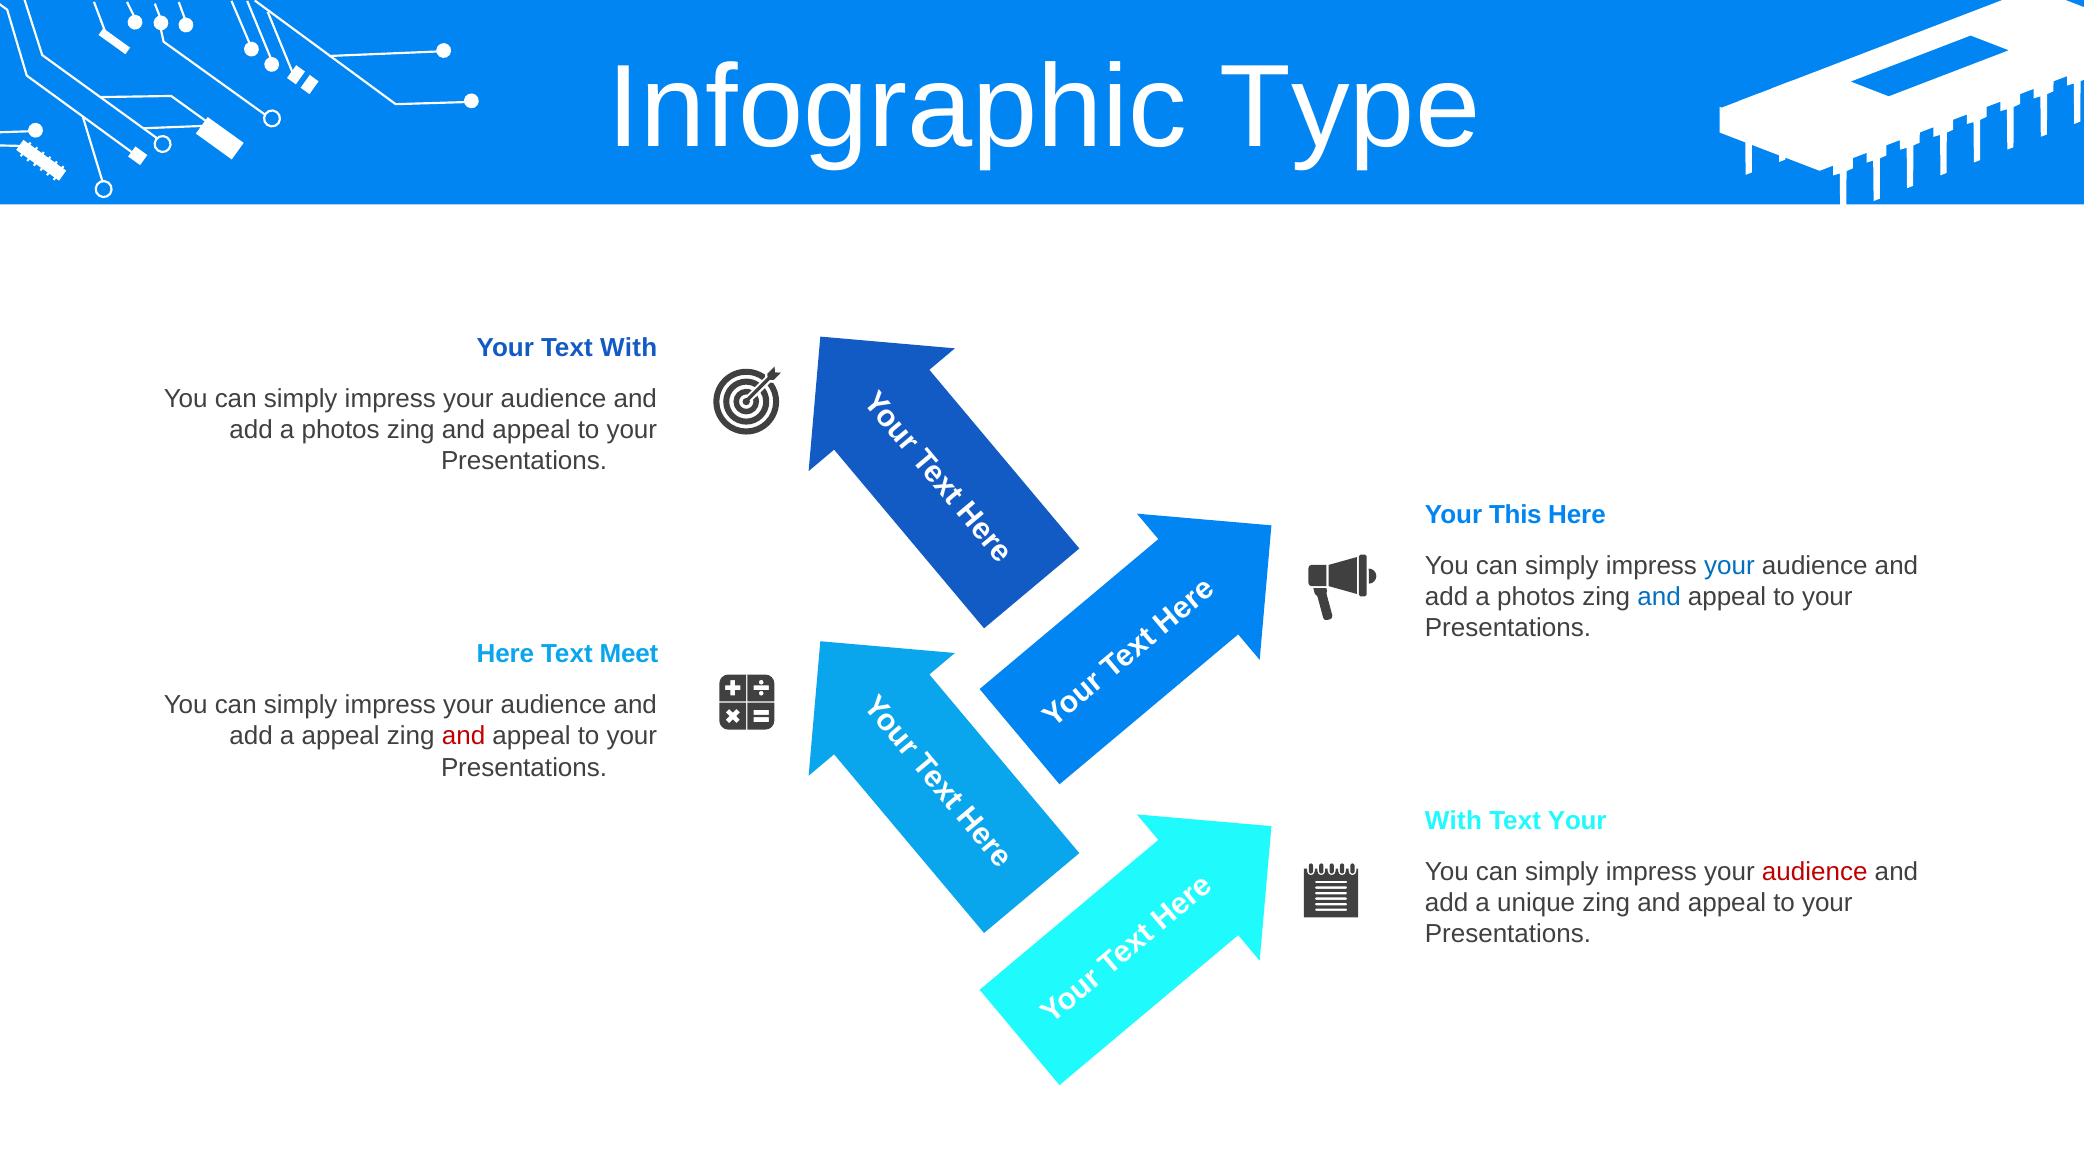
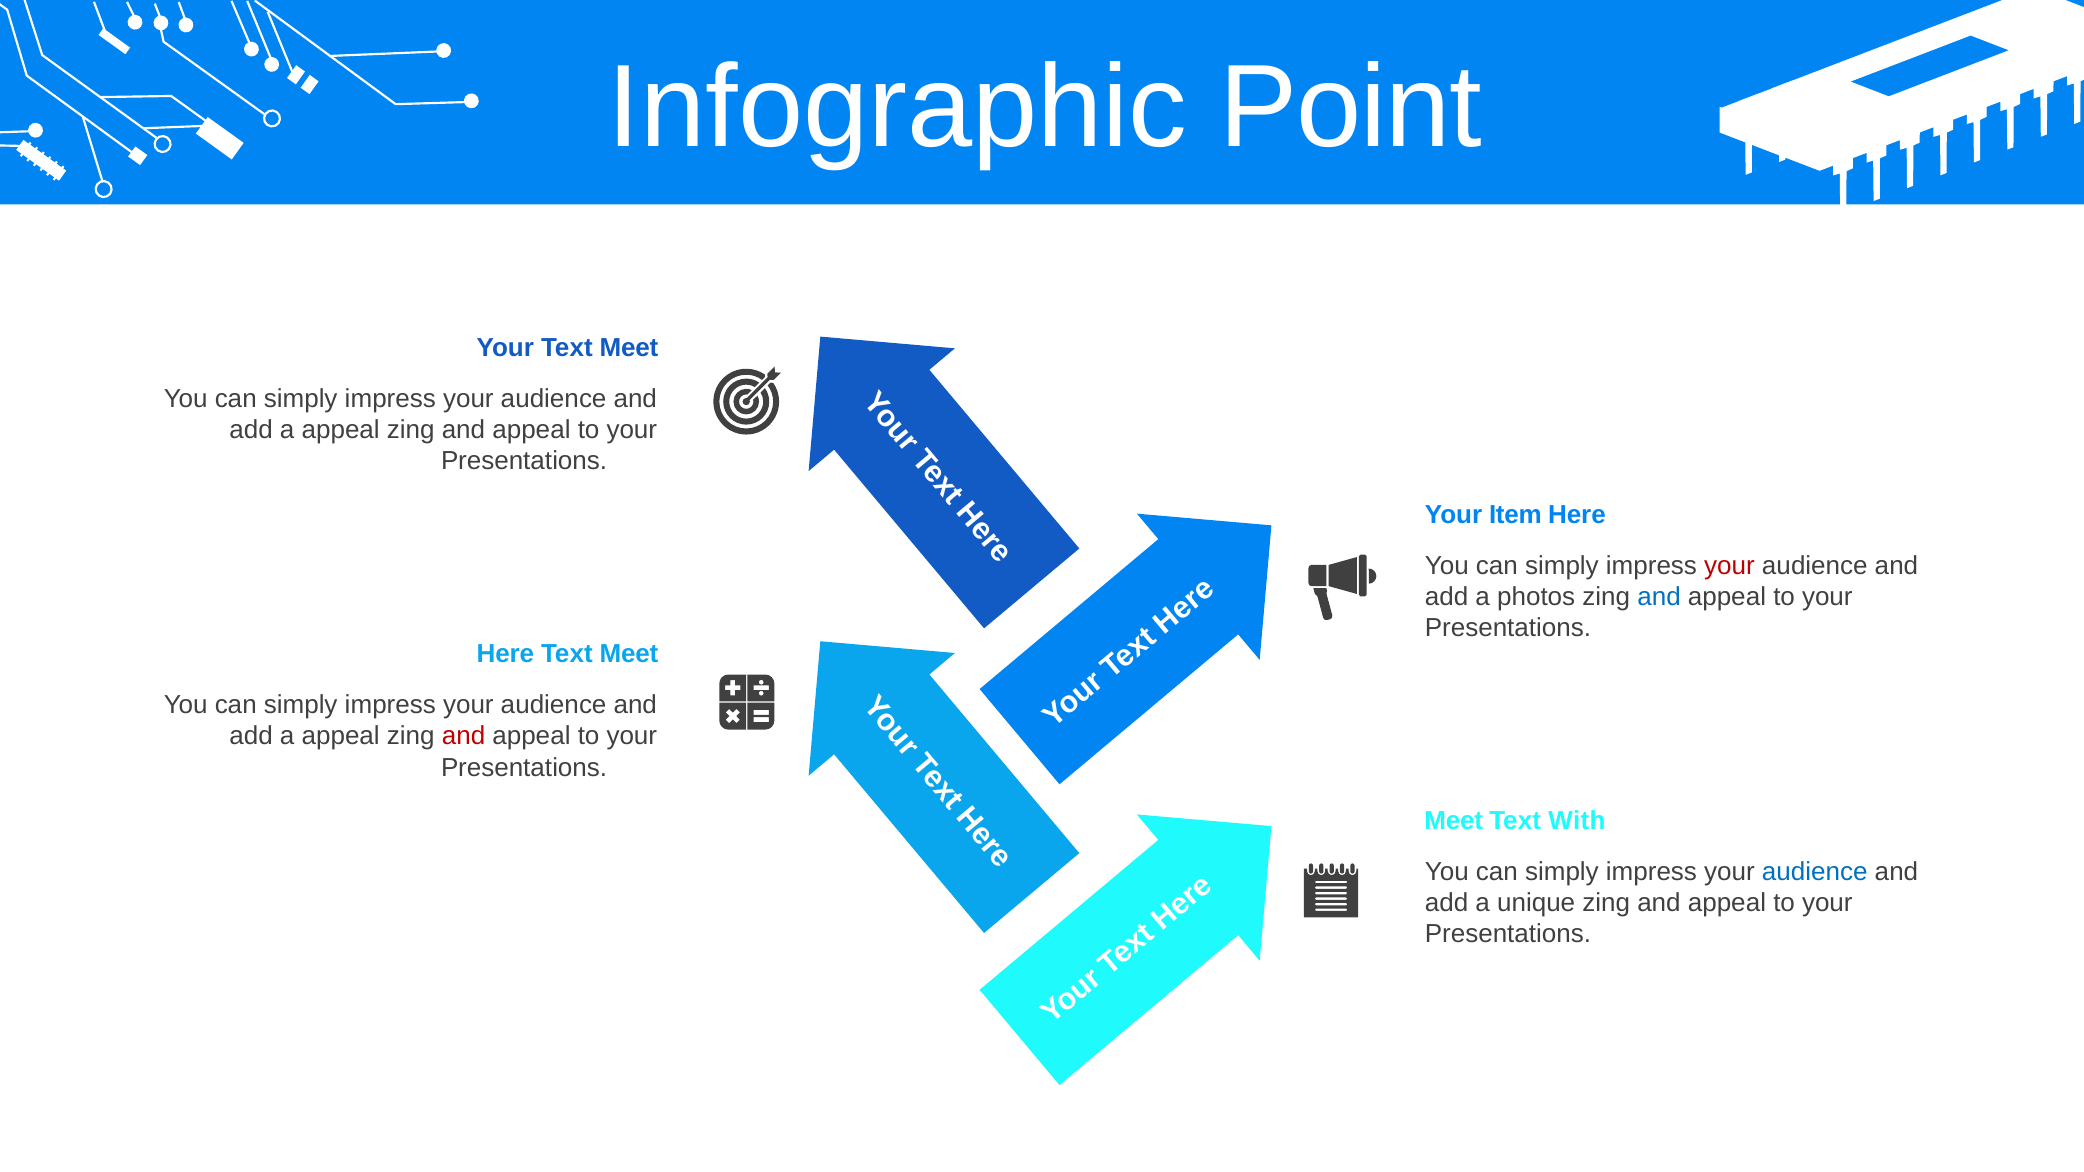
Type: Type -> Point (1351, 108)
Your Text With: With -> Meet (629, 348)
photos: photos -> appeal (341, 430)
This: This -> Item (1515, 515)
your colour: blue -> red (1729, 566)
With: With -> Meet (1454, 821)
Text Your: Your -> With (1577, 821)
audience colour: red -> blue (1815, 872)
